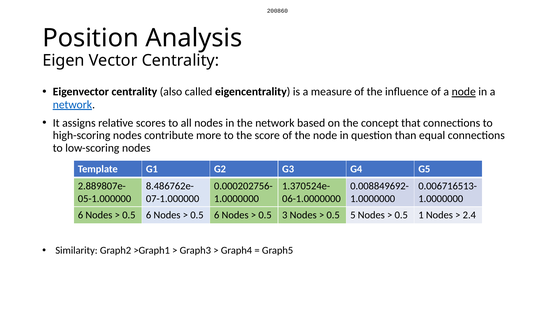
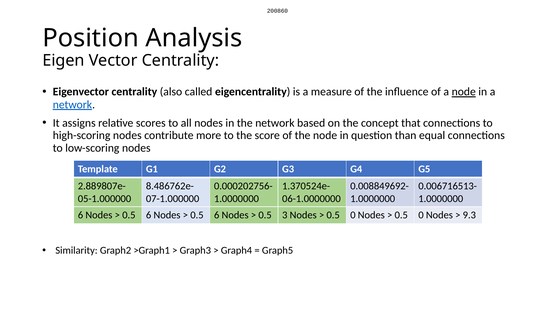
5: 5 -> 0 (353, 215)
1: 1 -> 0 (421, 215)
2.4: 2.4 -> 9.3 (469, 215)
